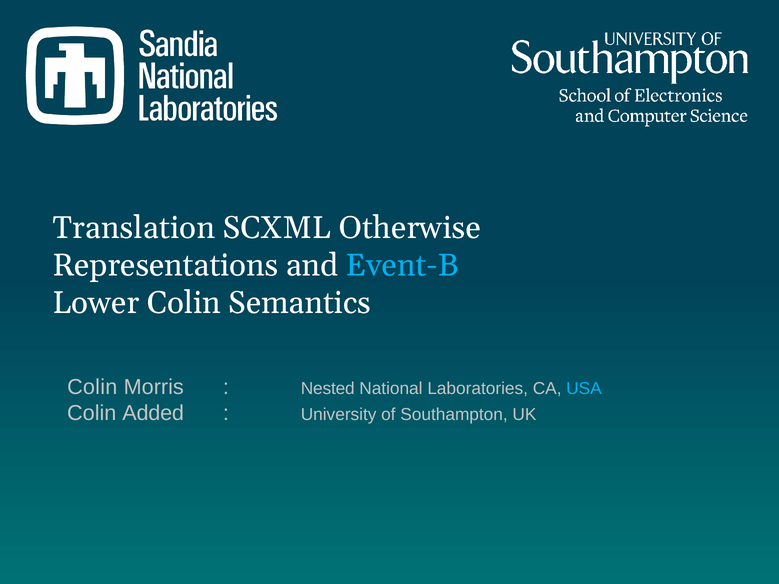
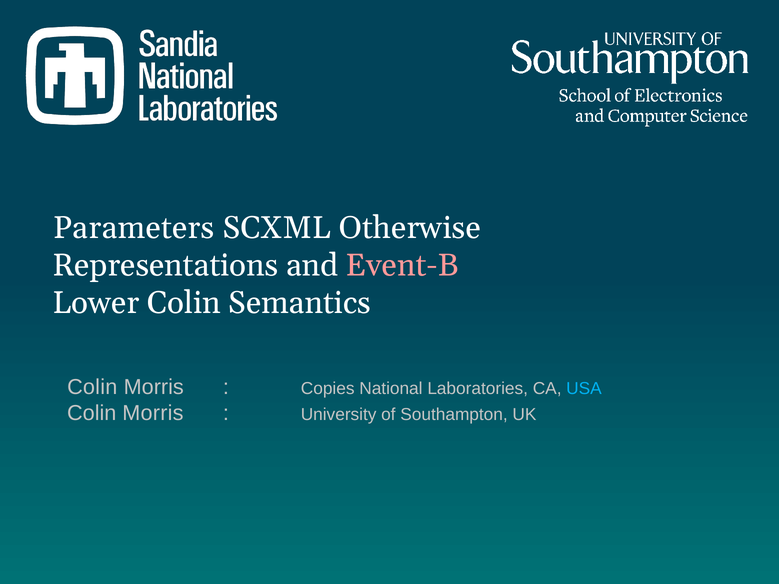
Translation: Translation -> Parameters (134, 228)
Event-B colour: light blue -> pink (402, 266)
Nested: Nested -> Copies (328, 389)
Added: Added -> Morris (153, 413)
